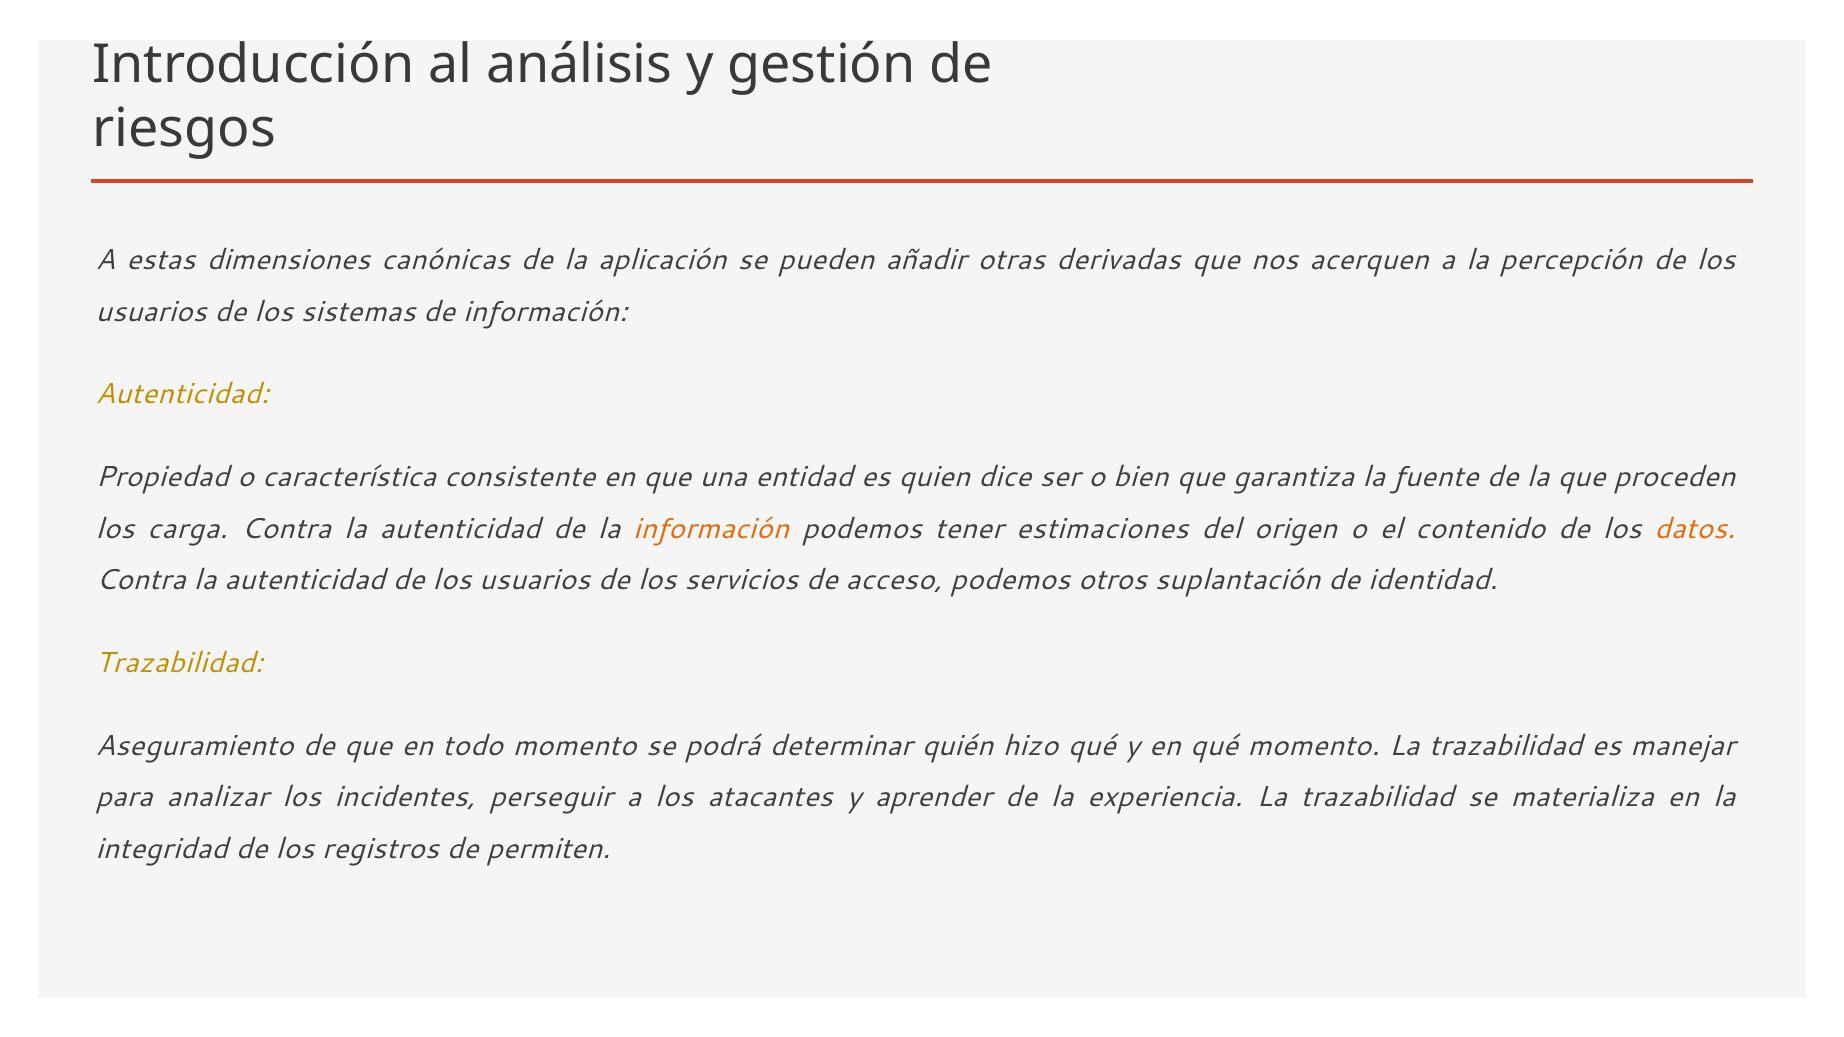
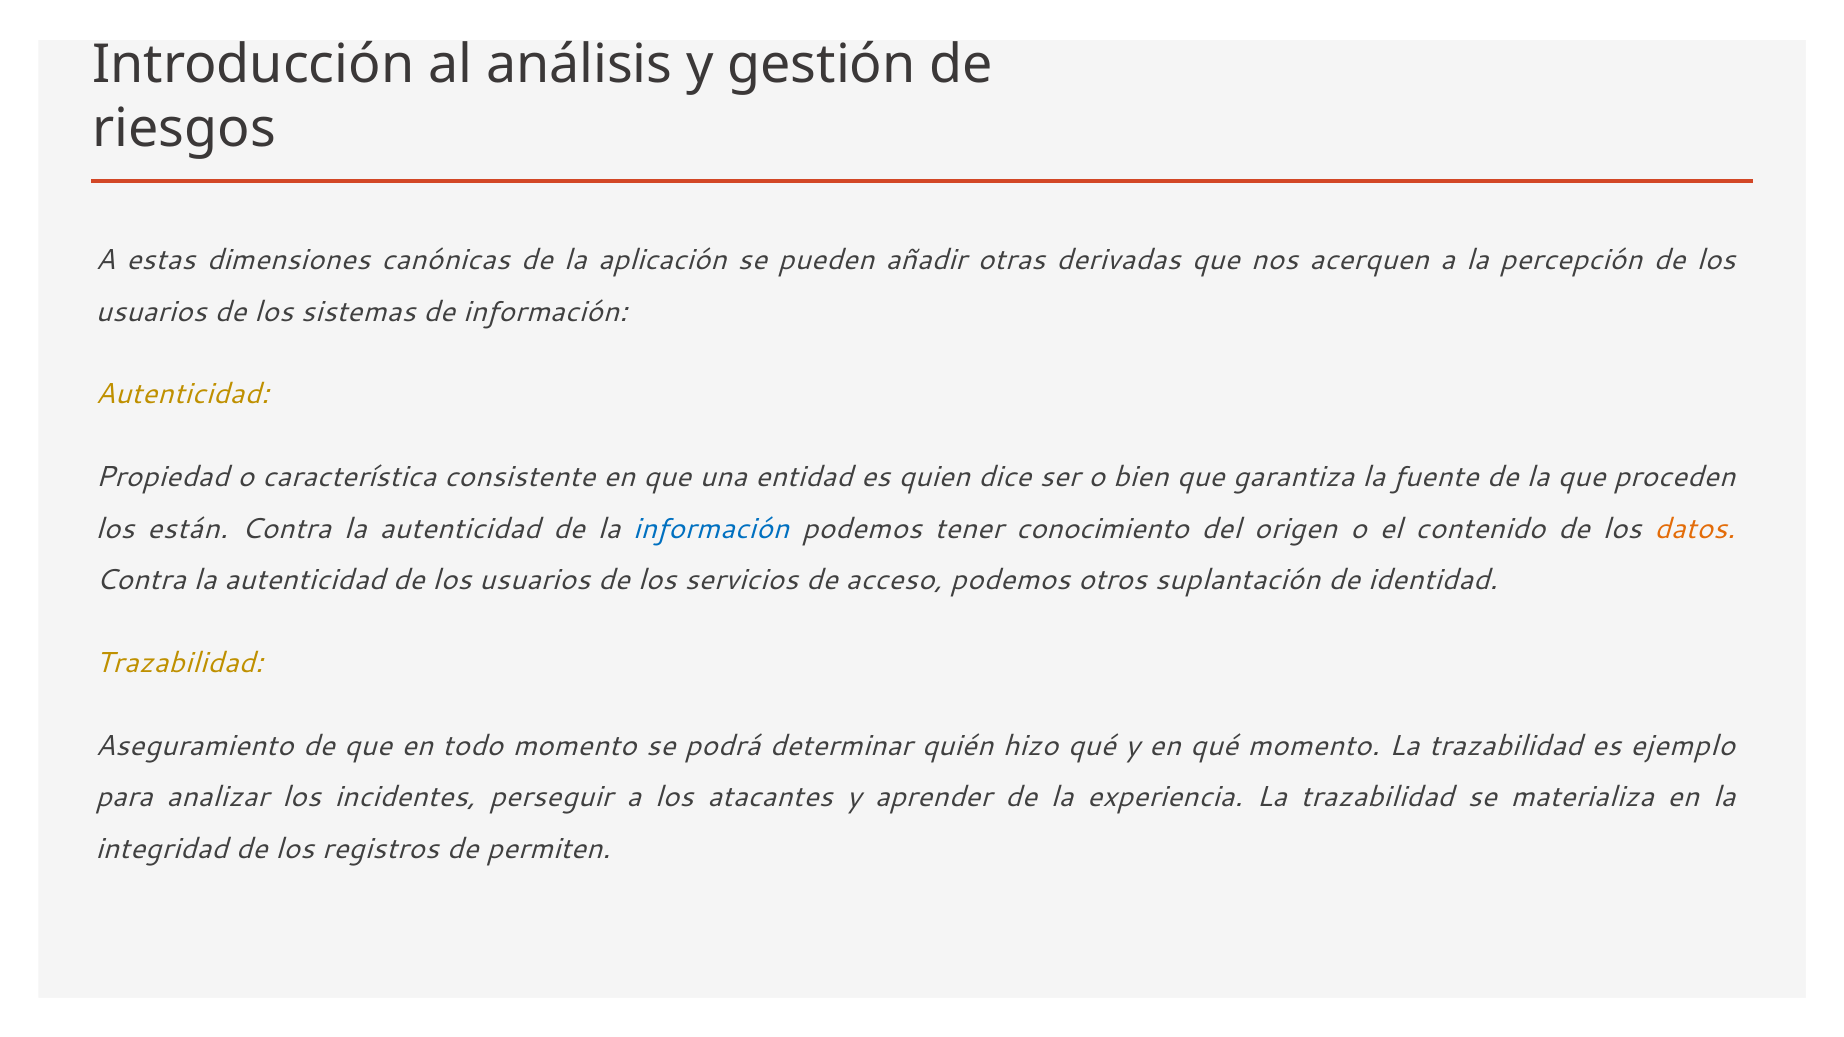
carga: carga -> están (188, 529)
información colour: orange -> blue (711, 529)
estimaciones: estimaciones -> conocimiento (1103, 529)
manejar: manejar -> ejemplo (1683, 746)
